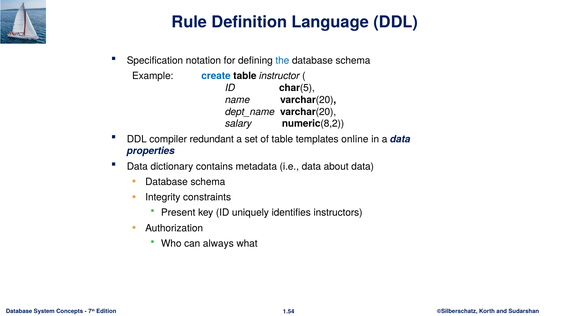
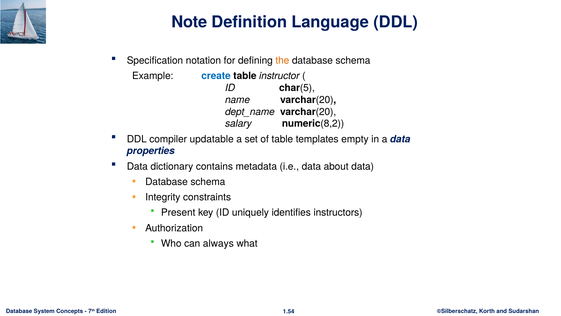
Rule: Rule -> Note (189, 22)
the colour: blue -> orange (282, 60)
redundant: redundant -> updatable (212, 139)
online: online -> empty (355, 139)
